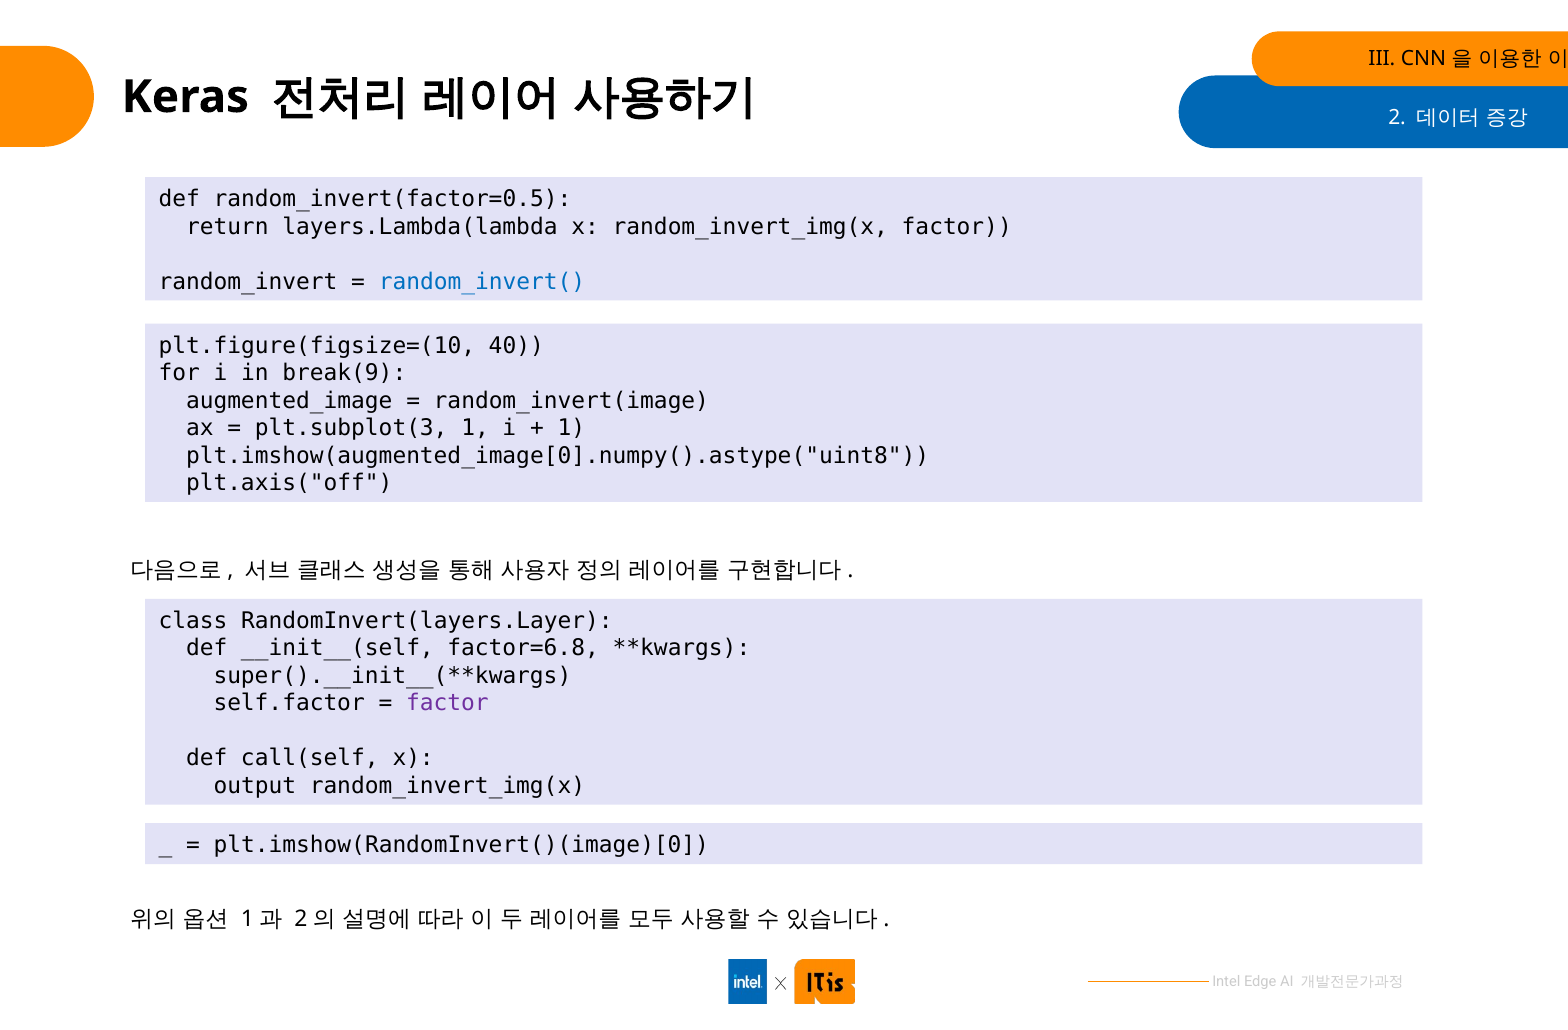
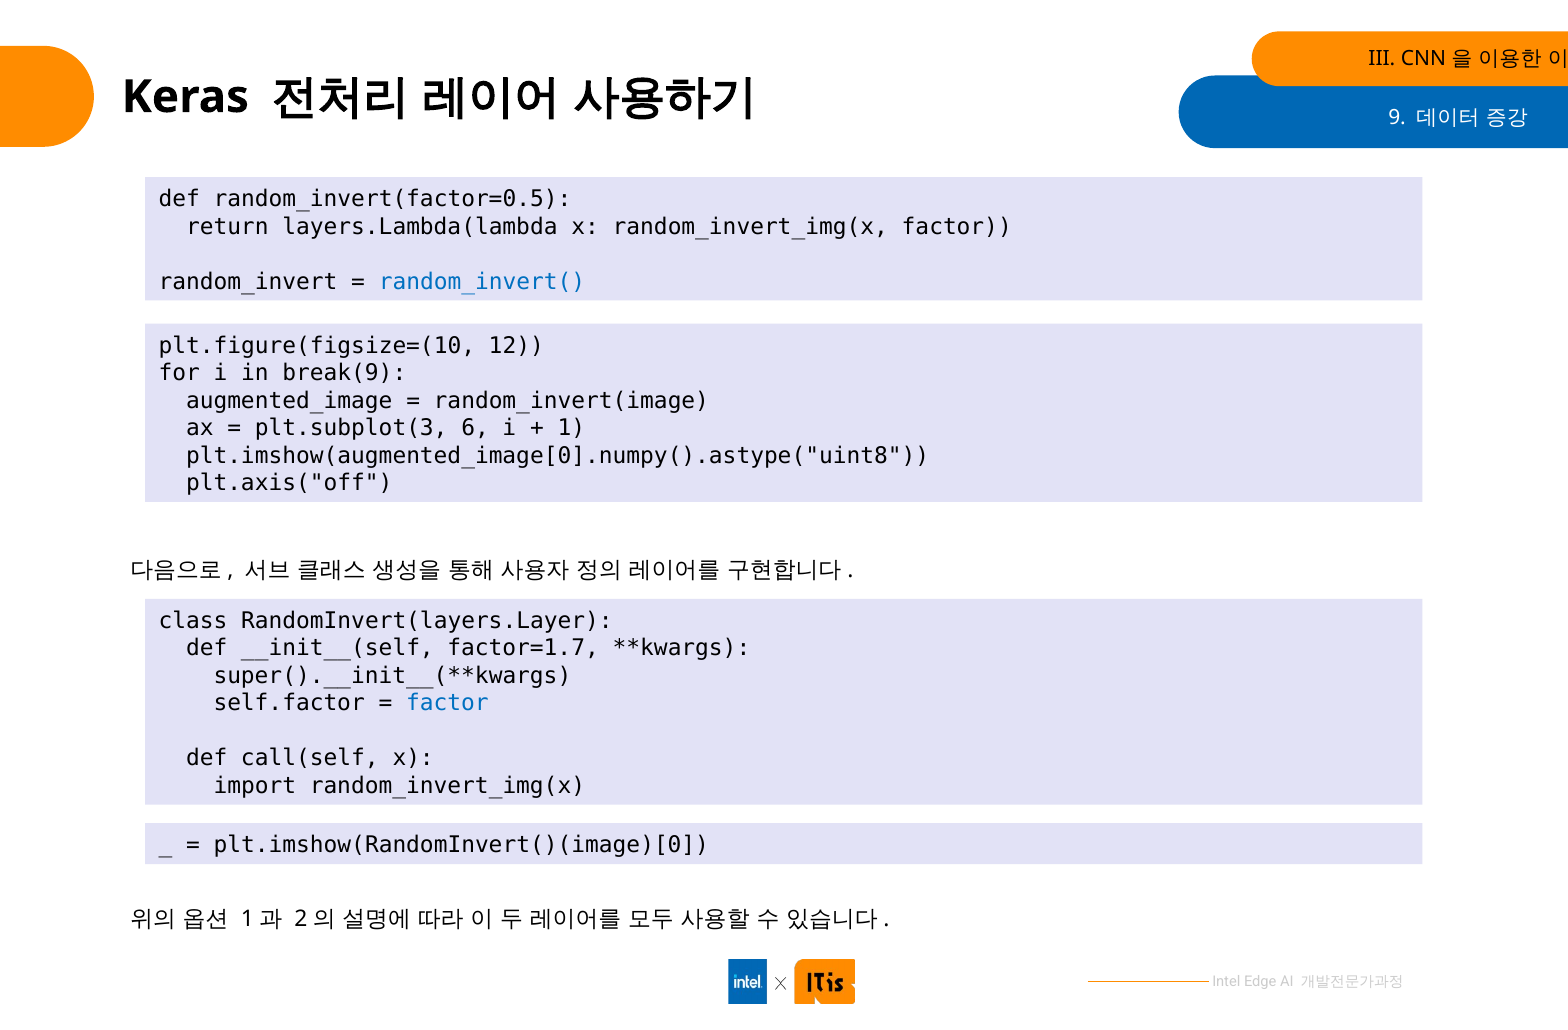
2: 2 -> 9 (1397, 118)
40: 40 -> 12 (516, 346)
plt.subplot(3 1: 1 -> 6 (475, 428)
factor=6.8: factor=6.8 -> factor=1.7 (523, 648)
factor colour: purple -> blue (447, 703)
output: output -> import (255, 786)
